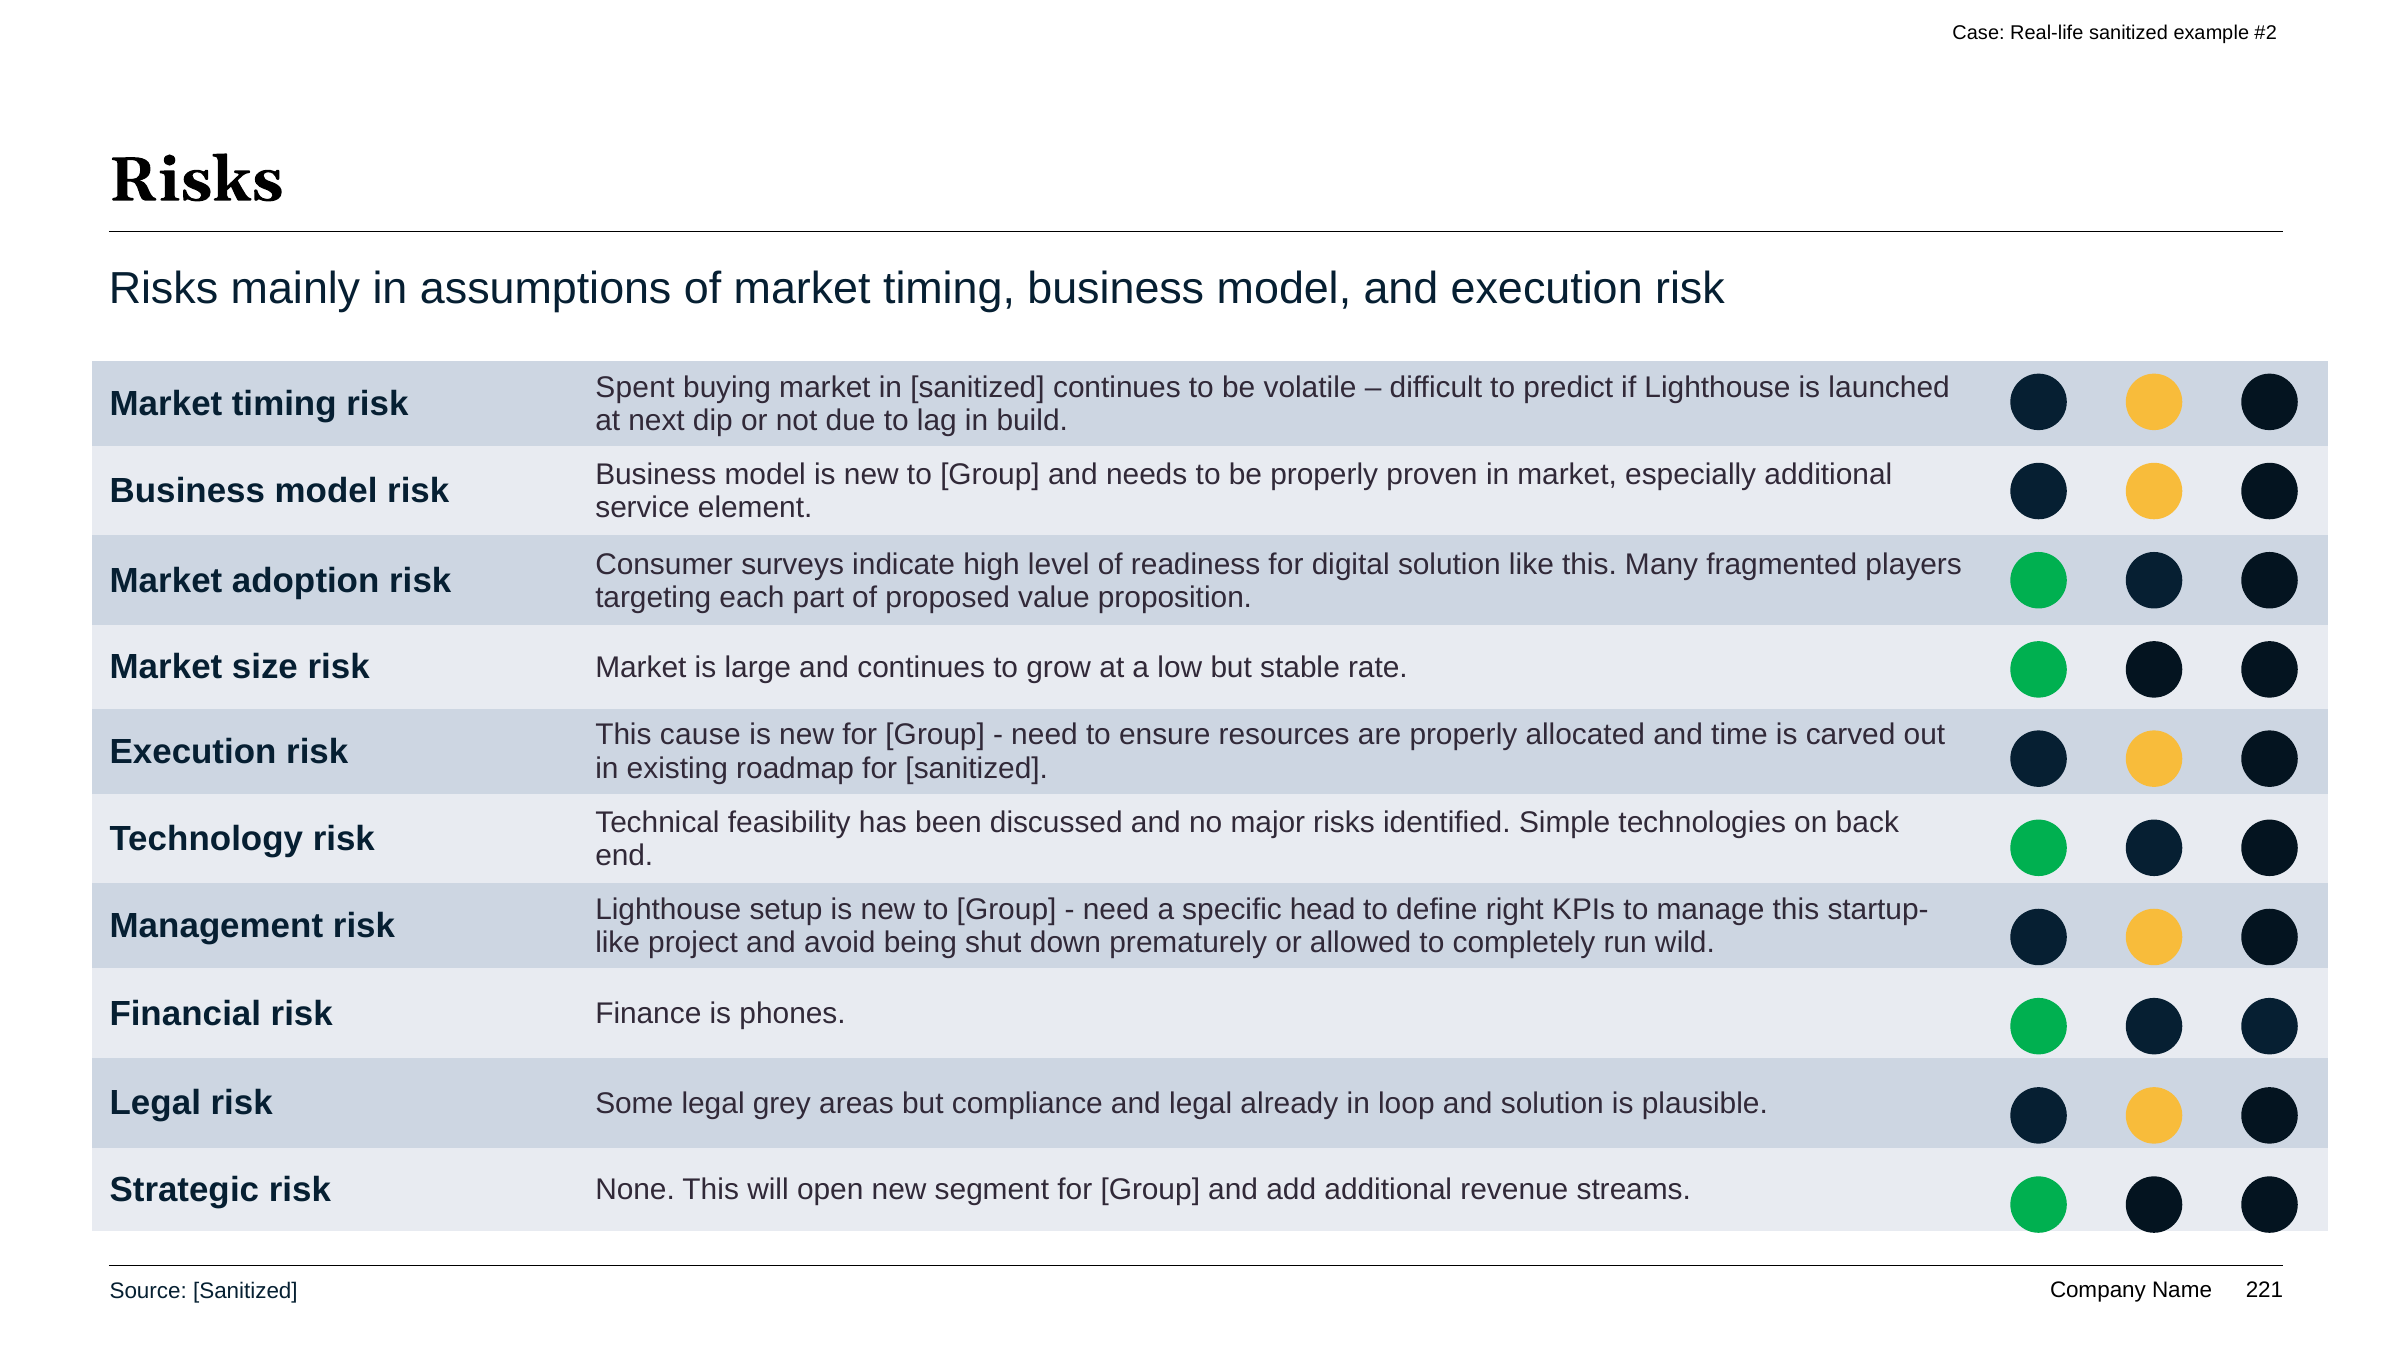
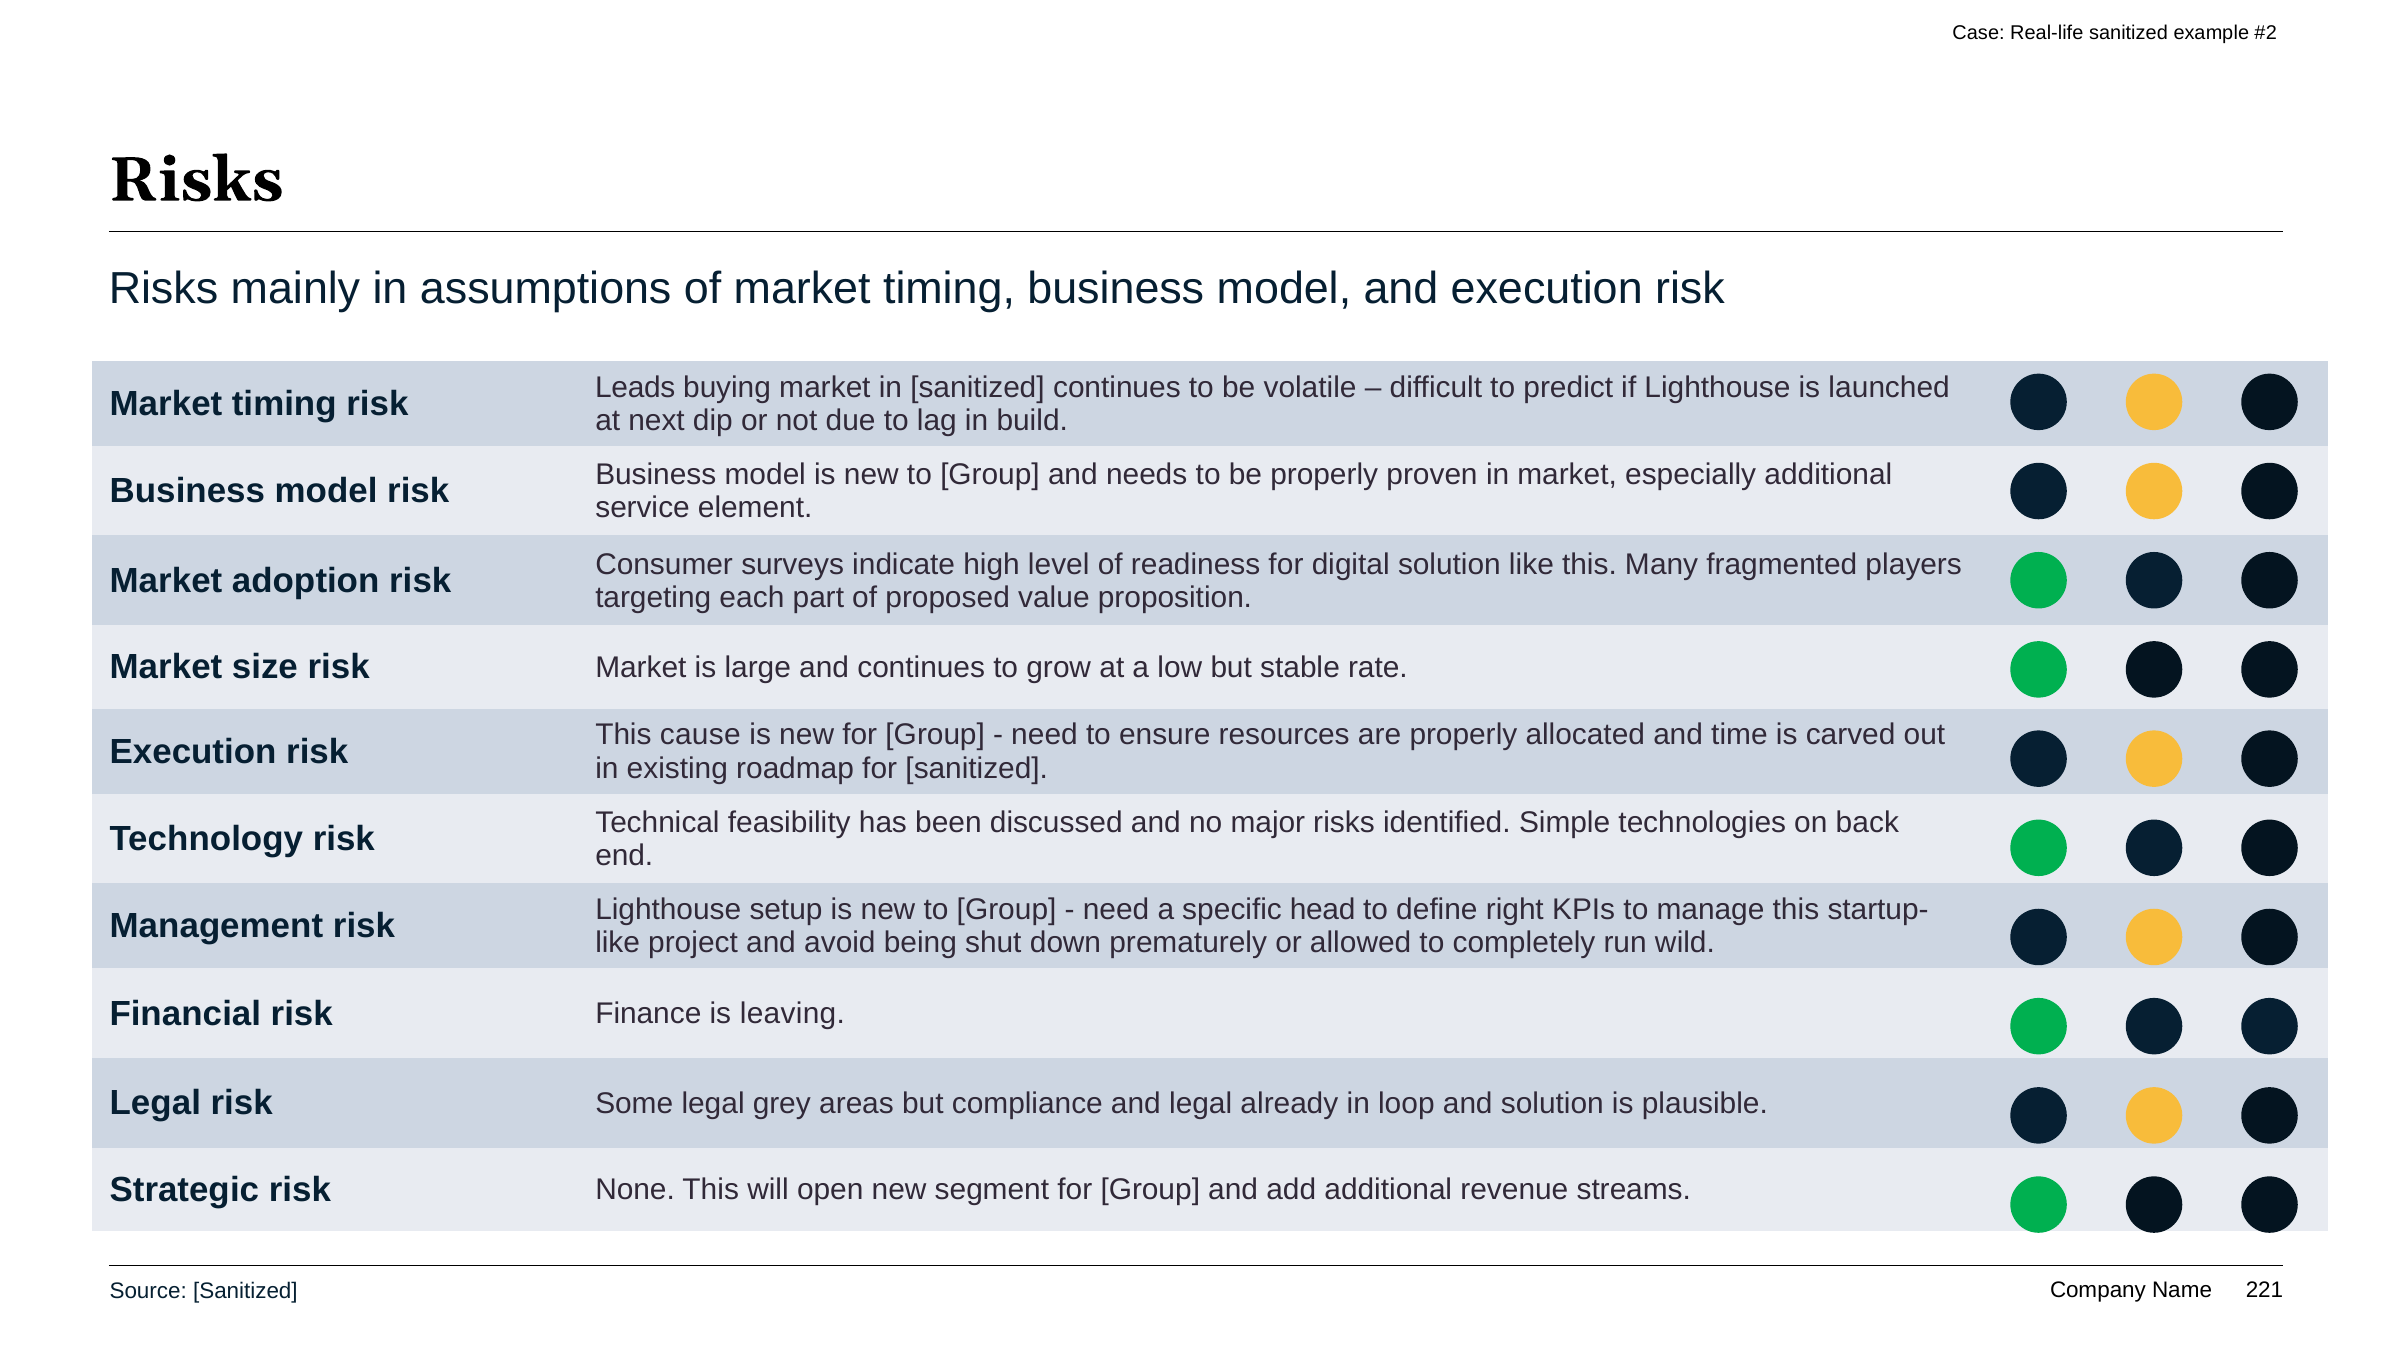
Spent: Spent -> Leads (635, 387)
phones: phones -> leaving (792, 1014)
